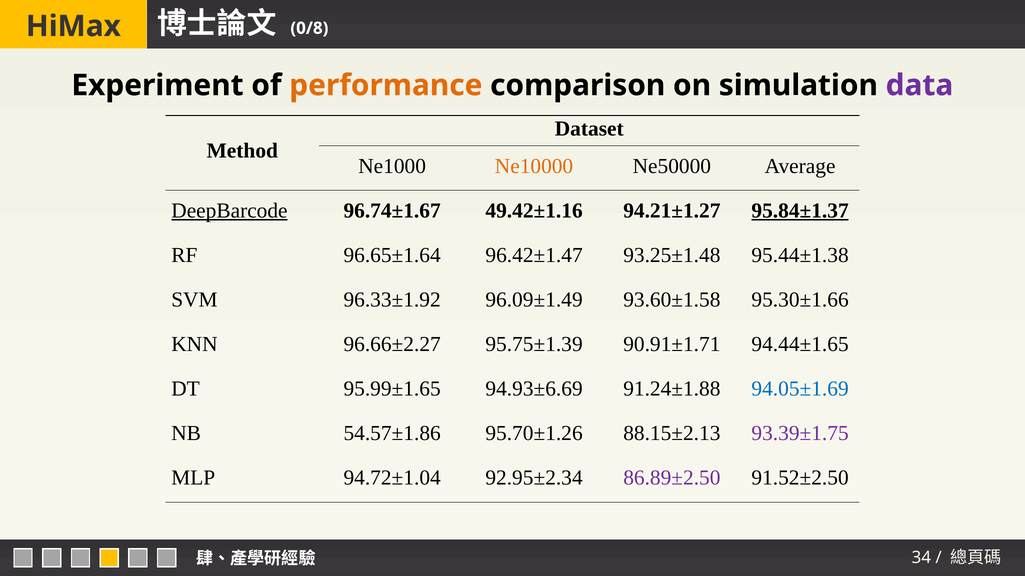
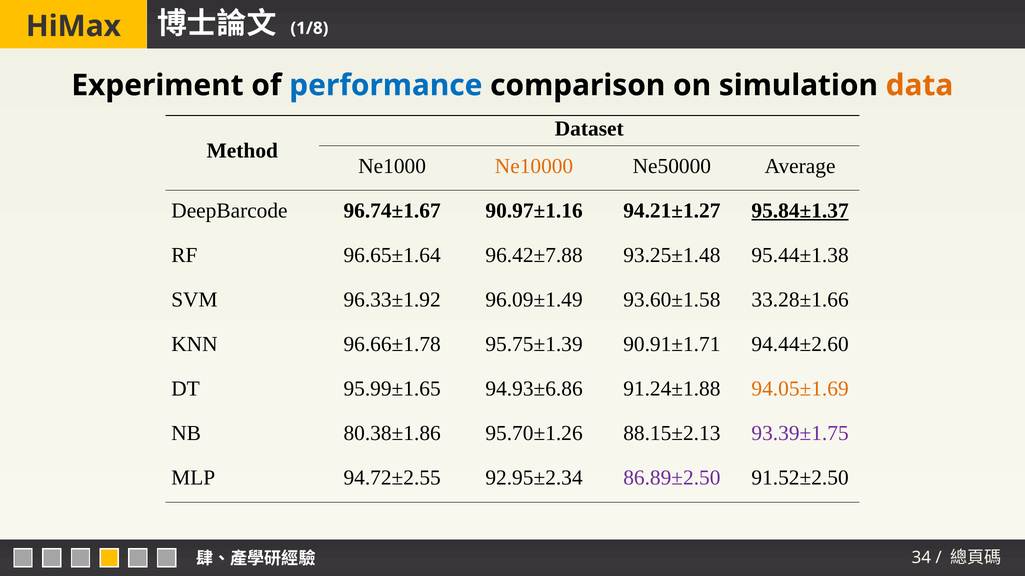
0/8: 0/8 -> 1/8 (309, 28)
performance colour: orange -> blue (386, 85)
data colour: purple -> orange (919, 85)
DeepBarcode underline: present -> none (229, 211)
49.42±1.16: 49.42±1.16 -> 90.97±1.16 (534, 211)
96.42±1.47: 96.42±1.47 -> 96.42±7.88 (534, 255)
95.30±1.66: 95.30±1.66 -> 33.28±1.66 (800, 300)
96.66±2.27: 96.66±2.27 -> 96.66±1.78 (392, 345)
94.44±1.65: 94.44±1.65 -> 94.44±2.60 (800, 345)
94.93±6.69: 94.93±6.69 -> 94.93±6.86 (534, 389)
94.05±1.69 colour: blue -> orange (800, 389)
54.57±1.86: 54.57±1.86 -> 80.38±1.86 (392, 434)
94.72±1.04: 94.72±1.04 -> 94.72±2.55 (392, 478)
